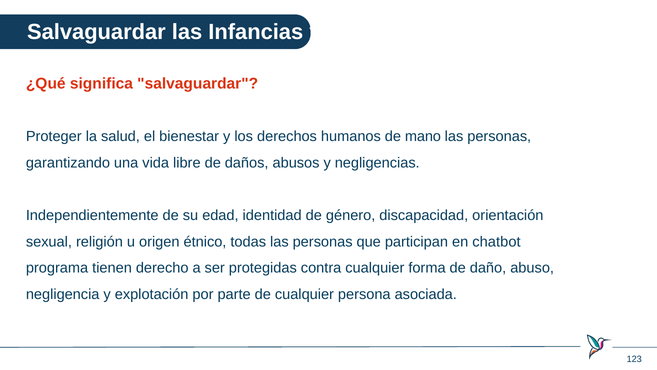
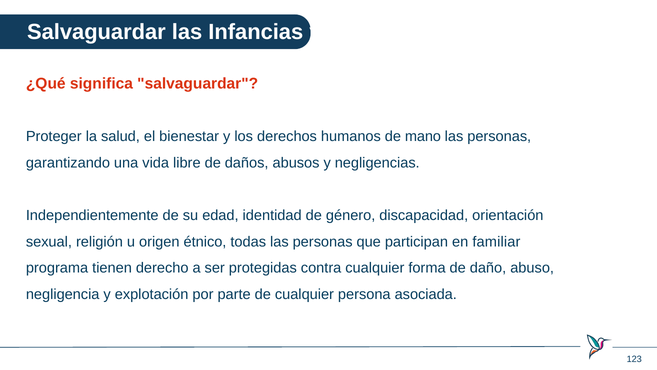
chatbot: chatbot -> familiar (496, 242)
